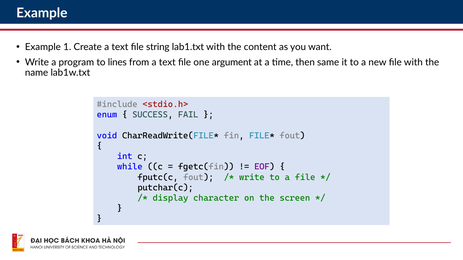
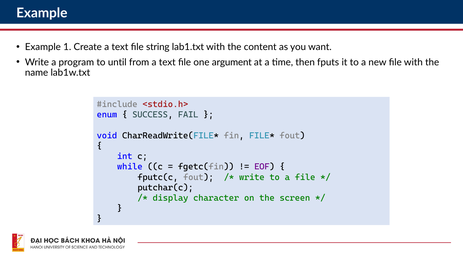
lines: lines -> until (117, 62)
same: same -> fputs (328, 62)
